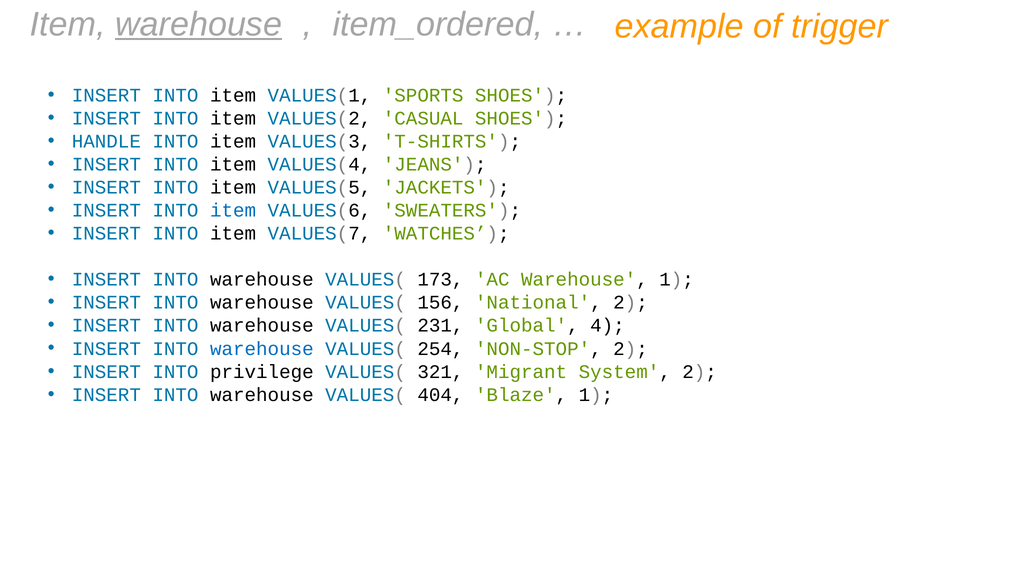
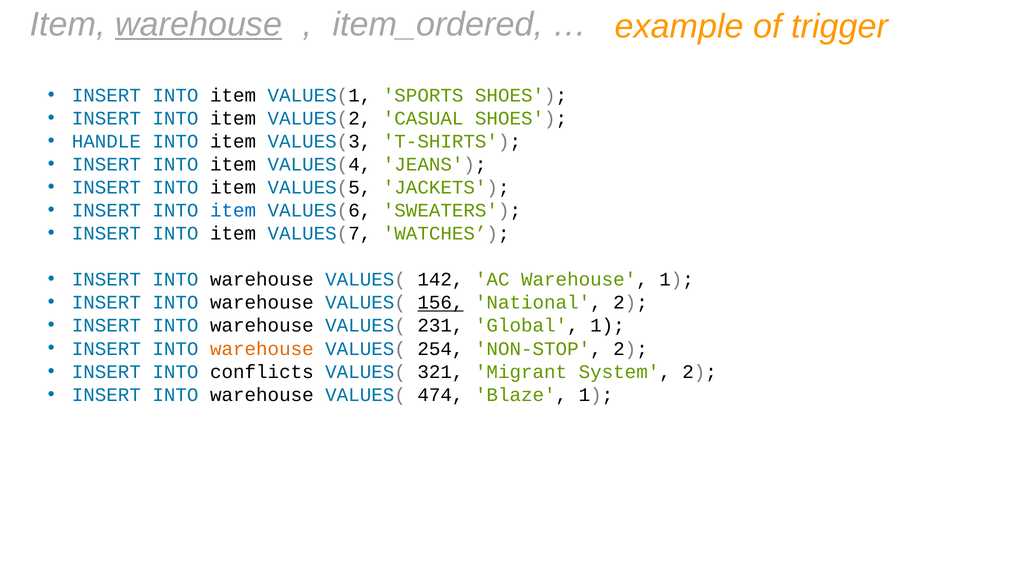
173: 173 -> 142 (440, 280)
156 underline: none -> present (440, 303)
Global 4: 4 -> 1 (607, 326)
warehouse colour: blue -> orange (262, 349)
privilege: privilege -> conflicts (262, 372)
404: 404 -> 474 (440, 395)
